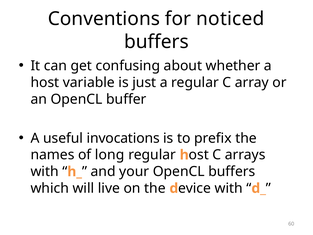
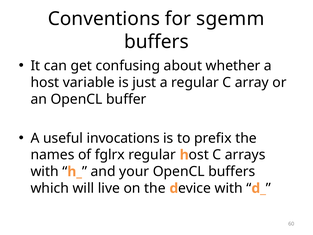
noticed: noticed -> sgemm (230, 19)
long: long -> fglrx (110, 155)
